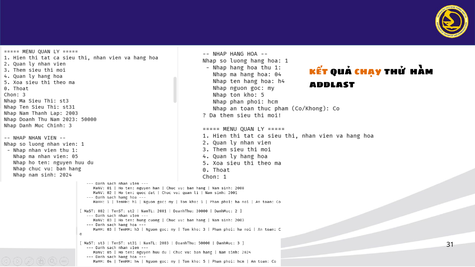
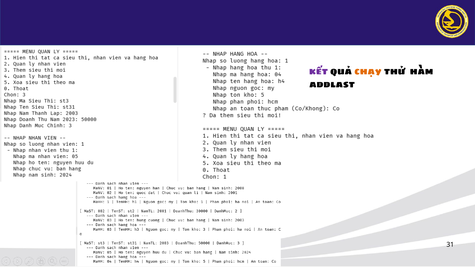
kết colour: orange -> purple (319, 71)
